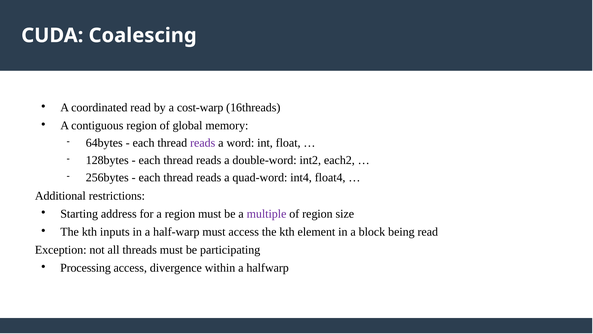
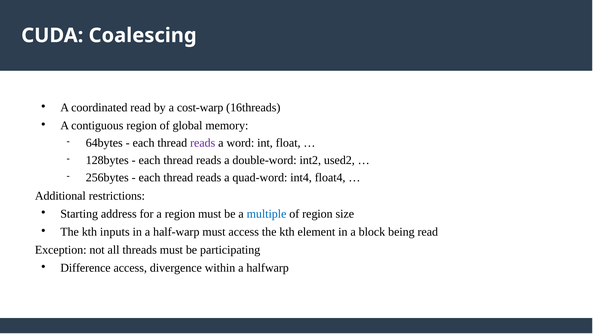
each2: each2 -> used2 (339, 160)
multiple colour: purple -> blue (267, 214)
Processing: Processing -> Difference (85, 268)
